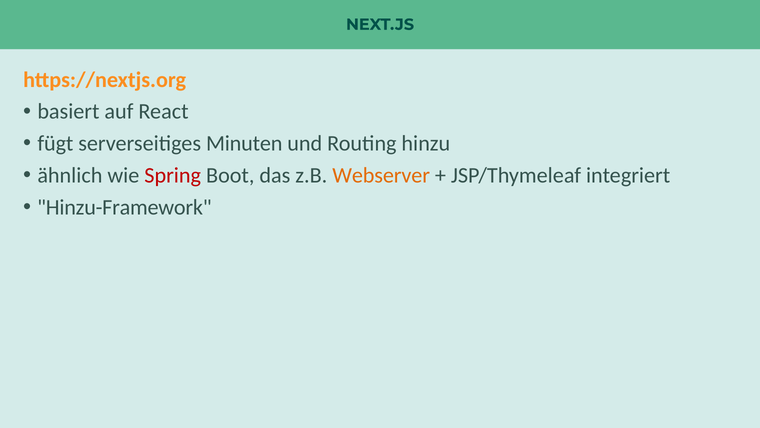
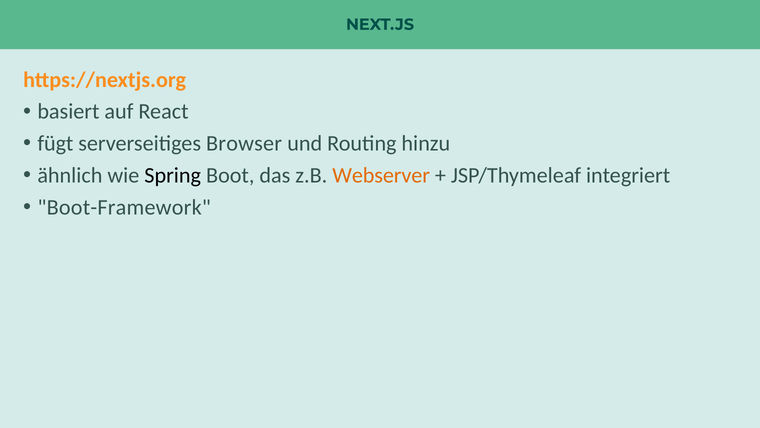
Minuten: Minuten -> Browser (244, 143)
Spring colour: red -> black (173, 175)
Hinzu-Framework: Hinzu-Framework -> Boot-Framework (124, 207)
